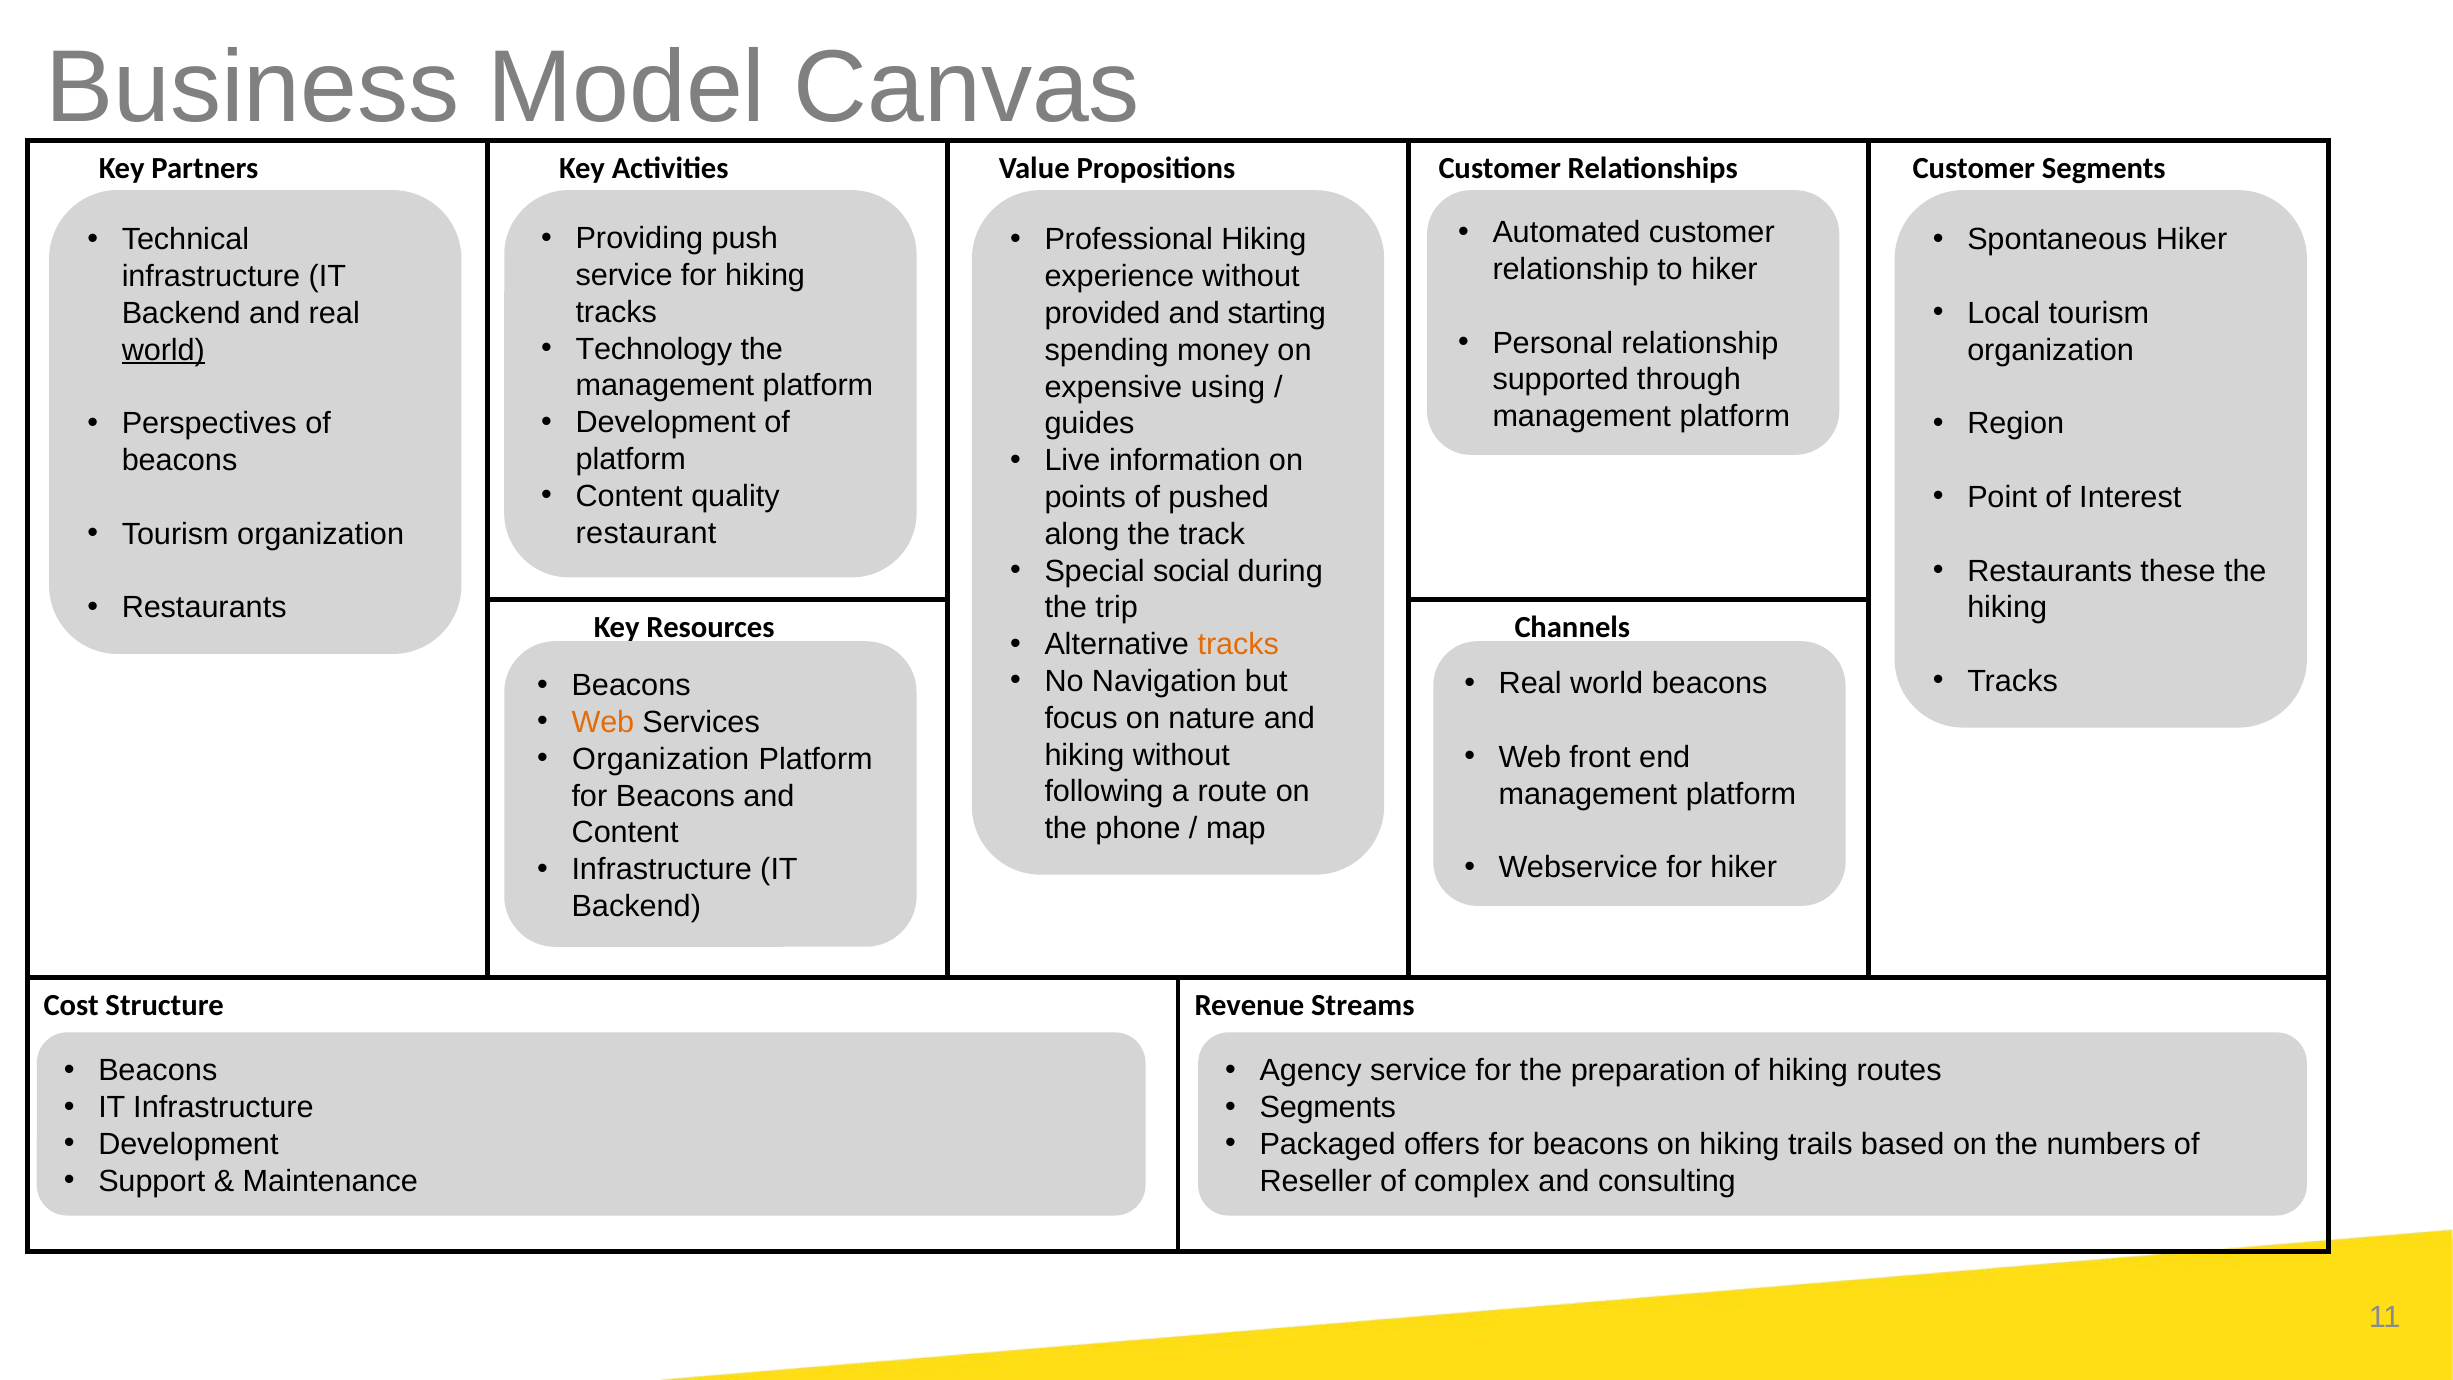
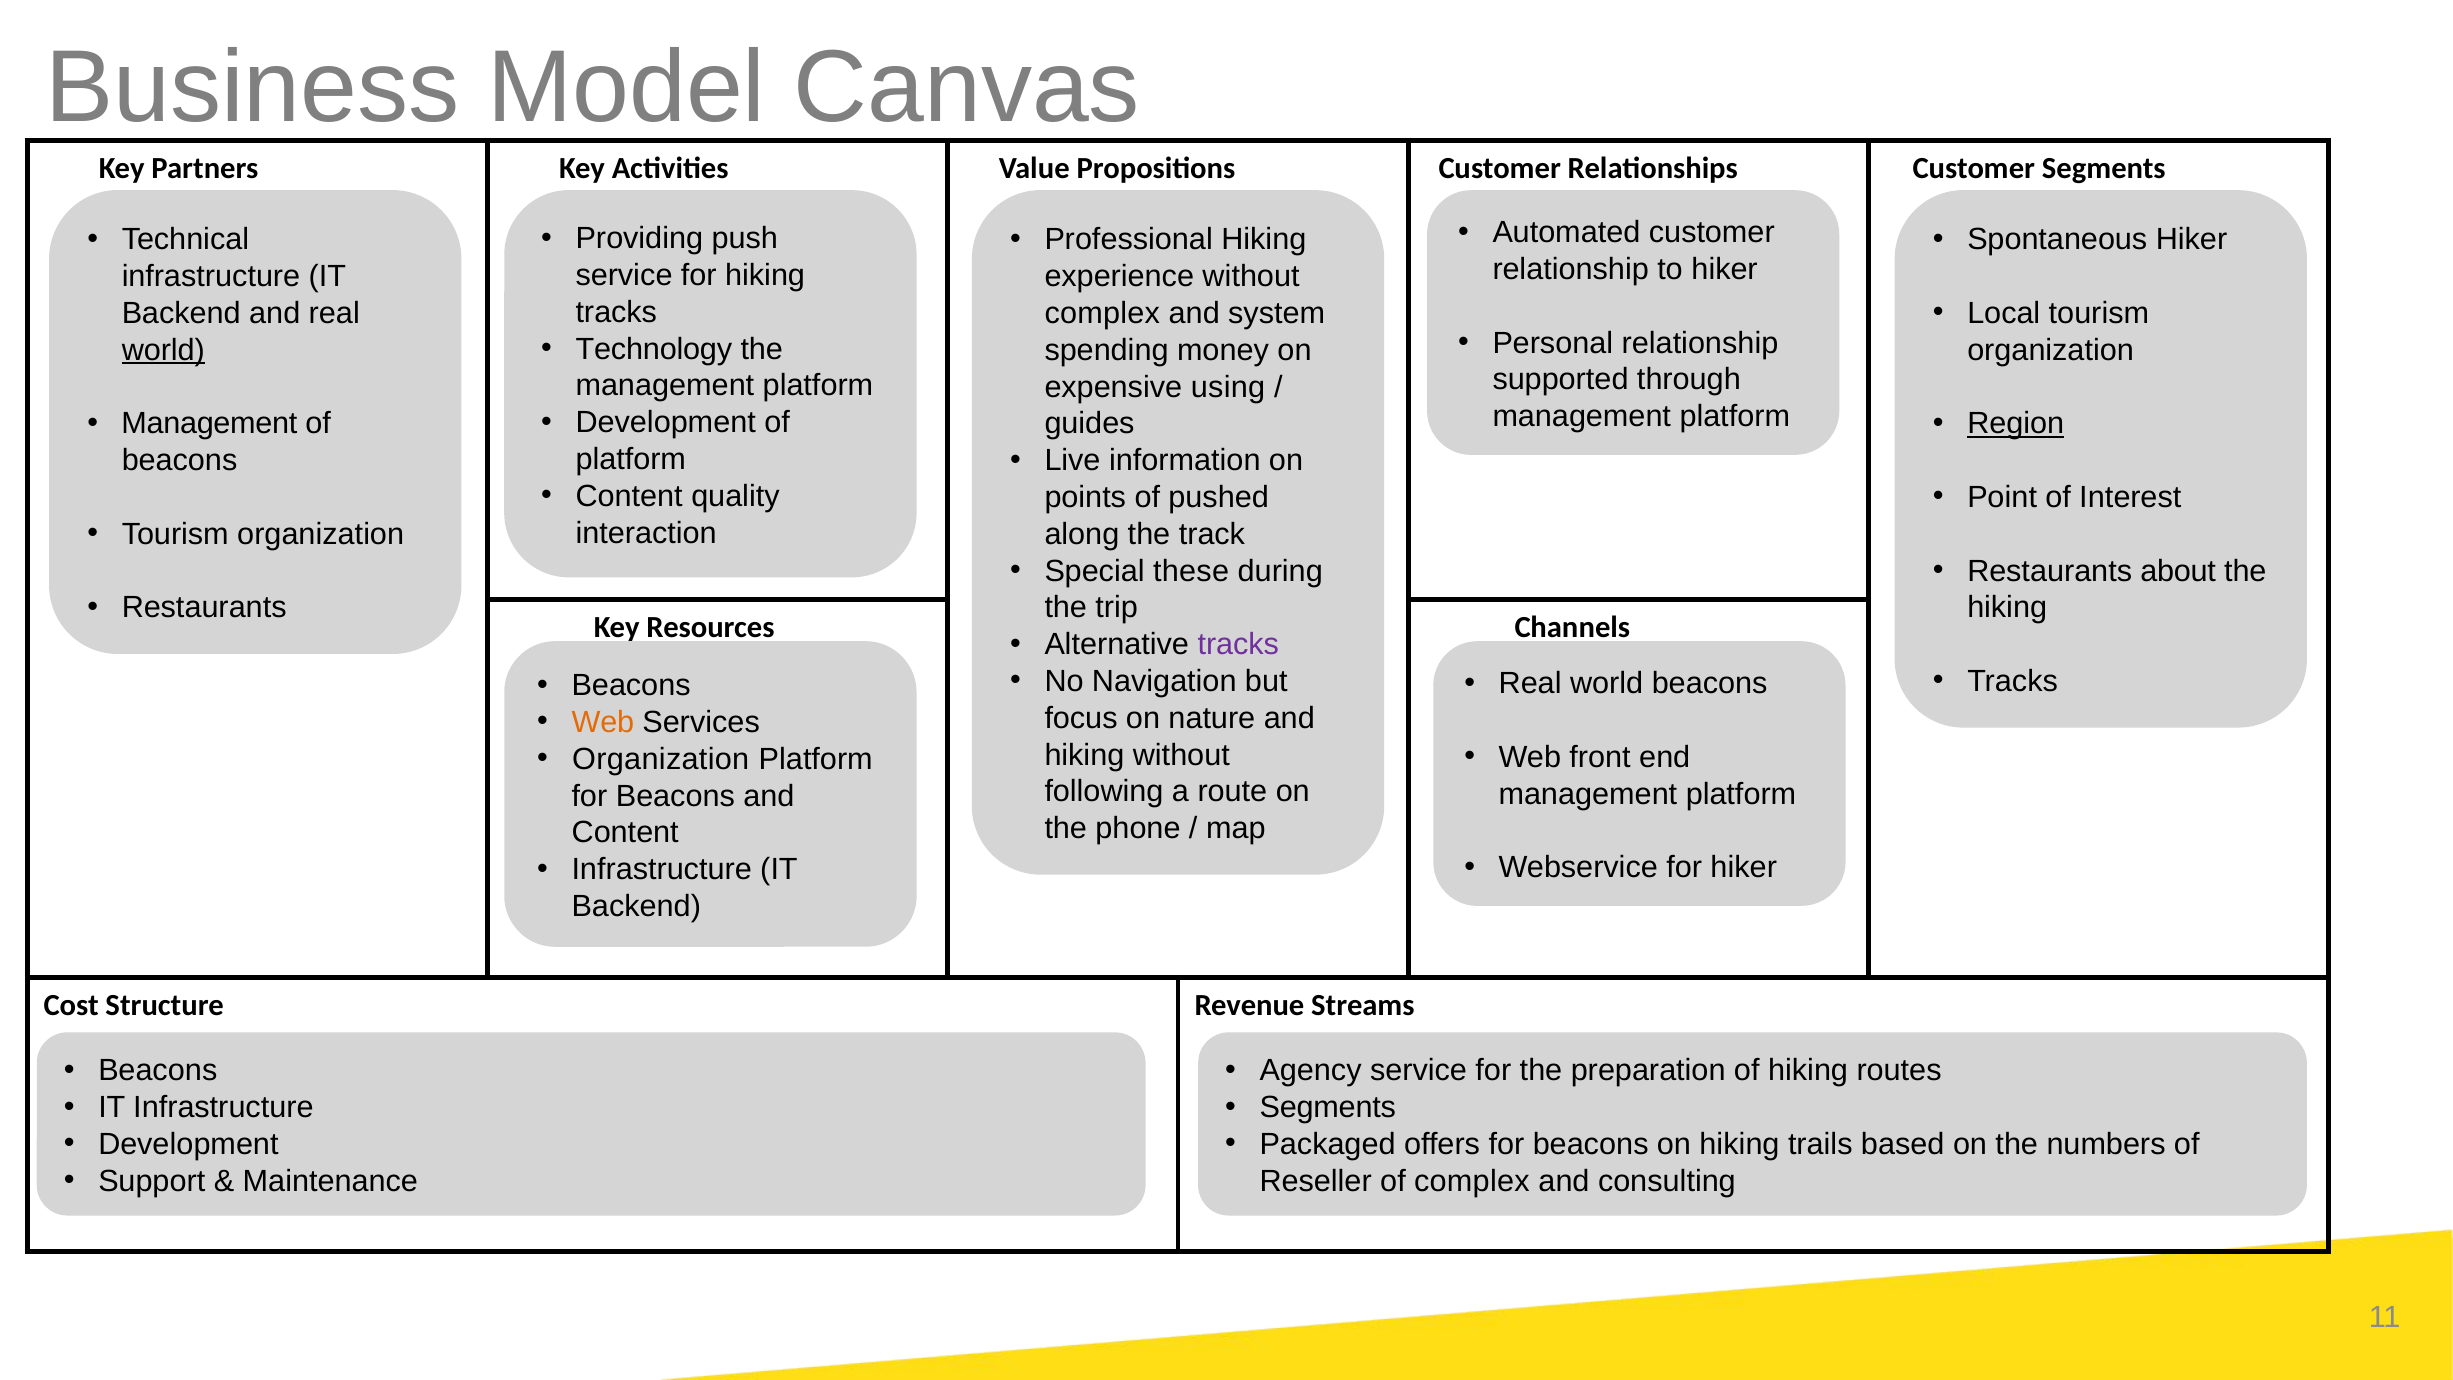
provided: provided -> complex (1102, 313)
starting: starting -> system (1277, 313)
Perspectives: Perspectives -> Management (209, 424)
Region underline: none -> present (2016, 424)
restaurant: restaurant -> interaction (646, 533)
social: social -> these (1191, 571)
these: these -> about (2178, 571)
tracks colour: orange -> purple (1238, 645)
